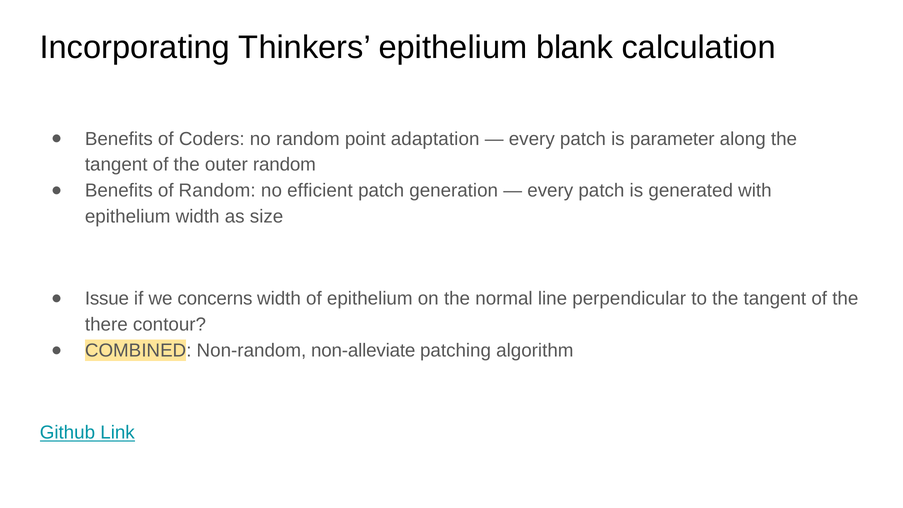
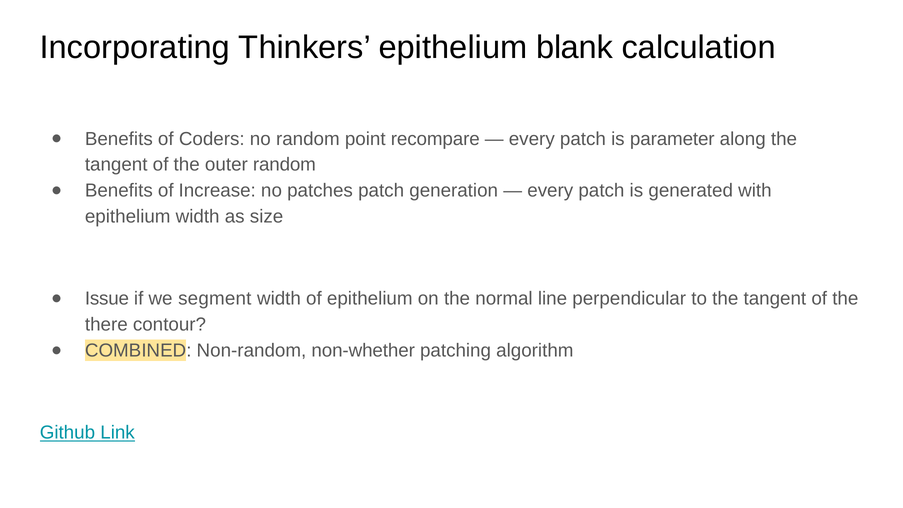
adaptation: adaptation -> recompare (435, 139)
of Random: Random -> Increase (217, 191)
efficient: efficient -> patches (320, 191)
concerns: concerns -> segment (215, 299)
non-alleviate: non-alleviate -> non-whether (363, 351)
